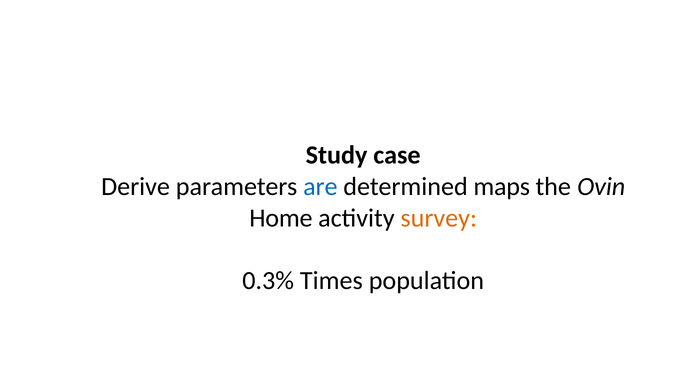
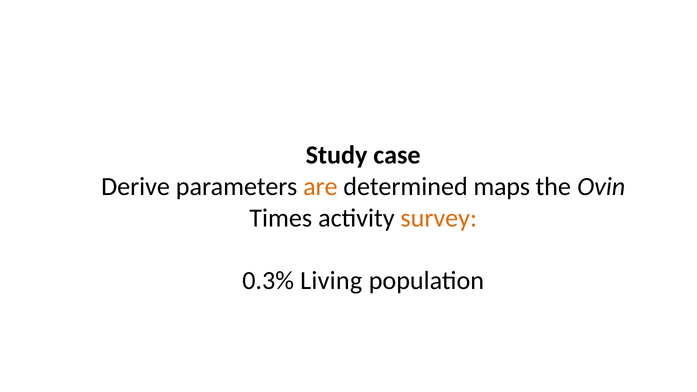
are colour: blue -> orange (320, 187)
Home: Home -> Times (281, 218)
Times: Times -> Living (331, 281)
